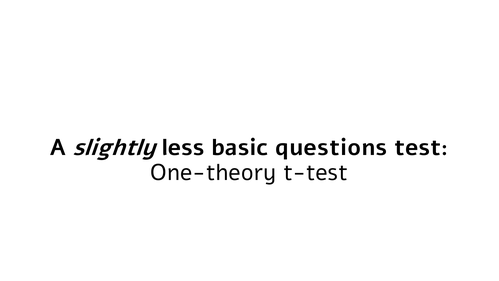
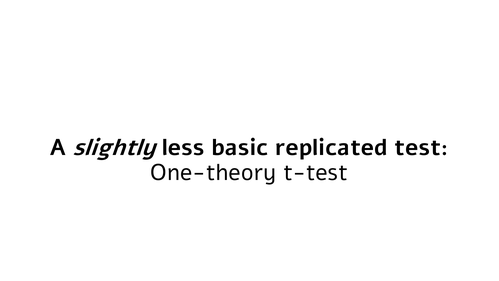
questions: questions -> replicated (331, 148)
